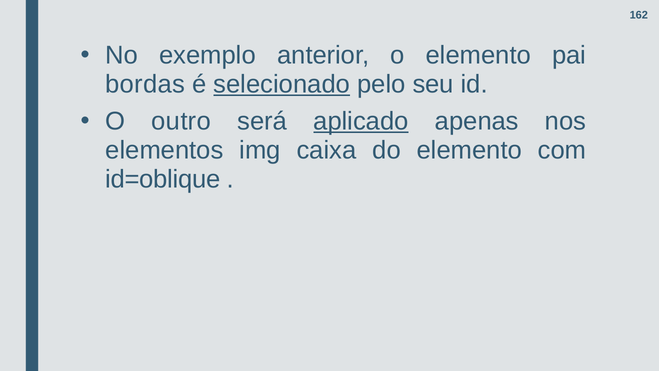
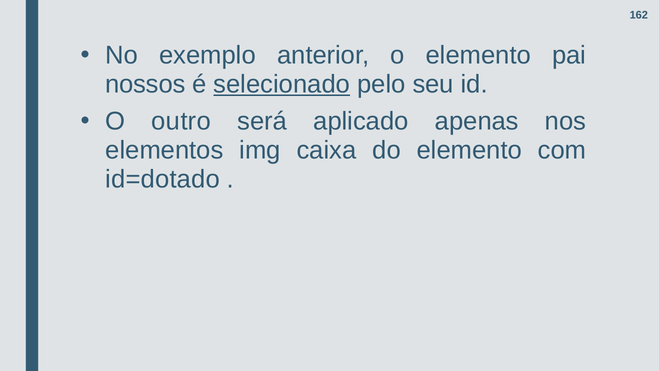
bordas: bordas -> nossos (145, 84)
aplicado underline: present -> none (361, 121)
id=oblique: id=oblique -> id=dotado (163, 179)
